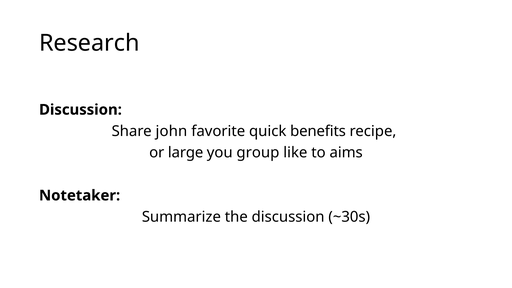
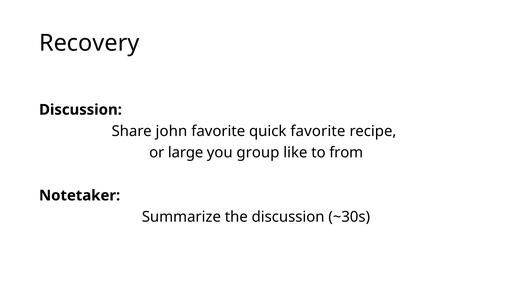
Research: Research -> Recovery (89, 43)
quick benefits: benefits -> favorite (318, 131)
aims: aims -> from (346, 153)
